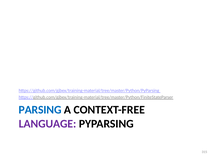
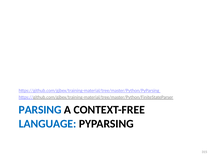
LANGUAGE colour: purple -> blue (47, 124)
